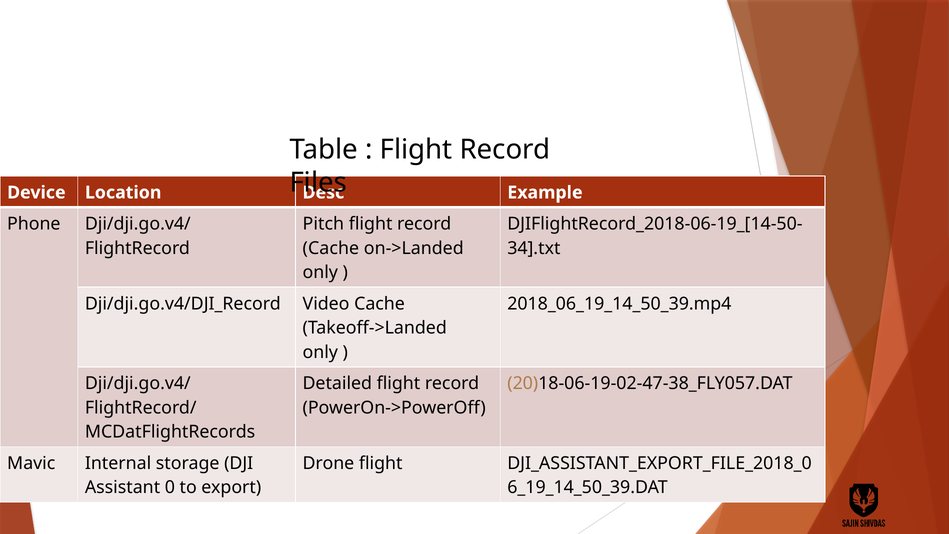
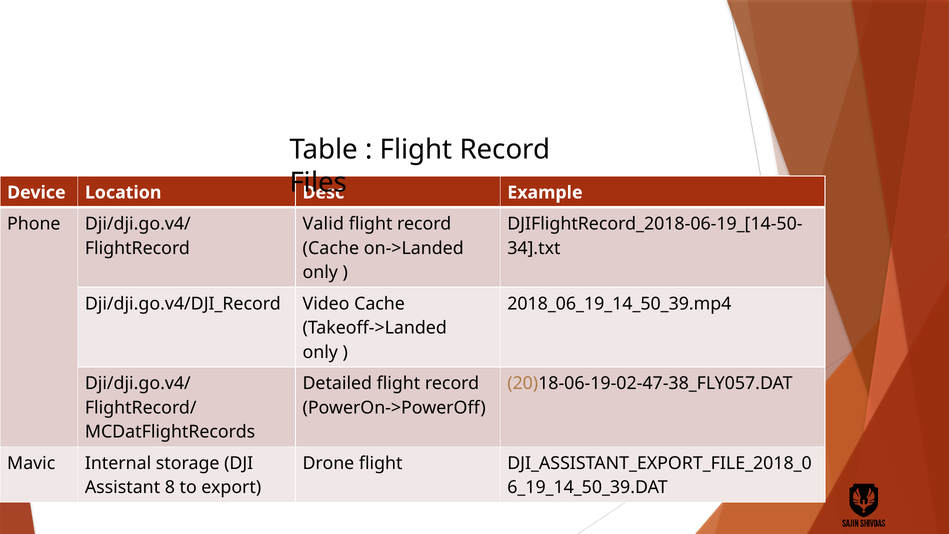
Pitch: Pitch -> Valid (323, 224)
0: 0 -> 8 (170, 487)
